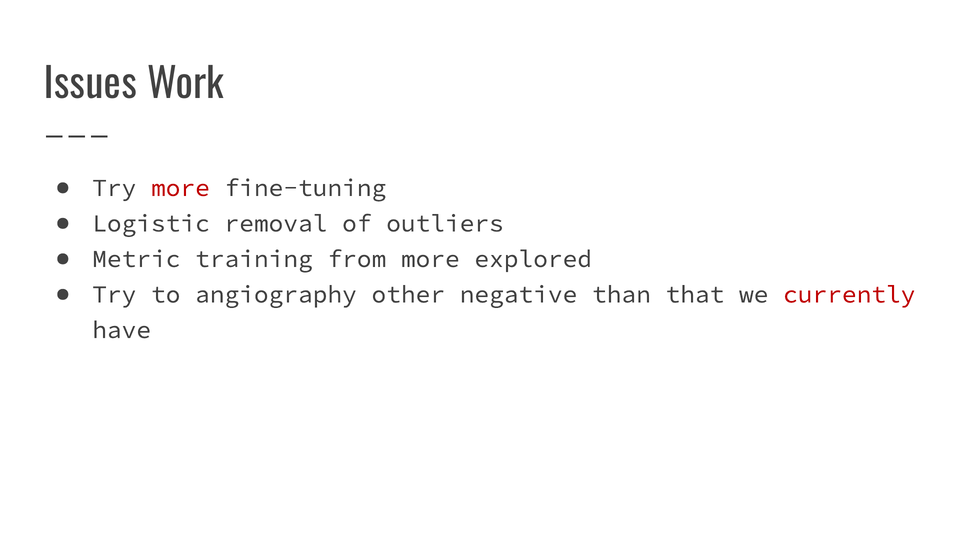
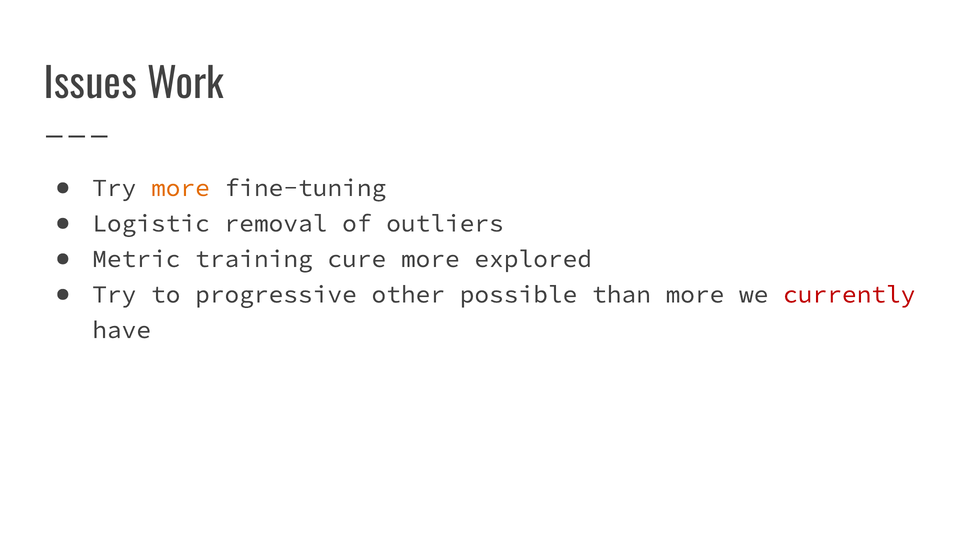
more colour: red -> orange (180, 188)
from: from -> cure (357, 259)
angiography: angiography -> progressive (276, 295)
negative: negative -> possible (519, 295)
than that: that -> more (695, 295)
